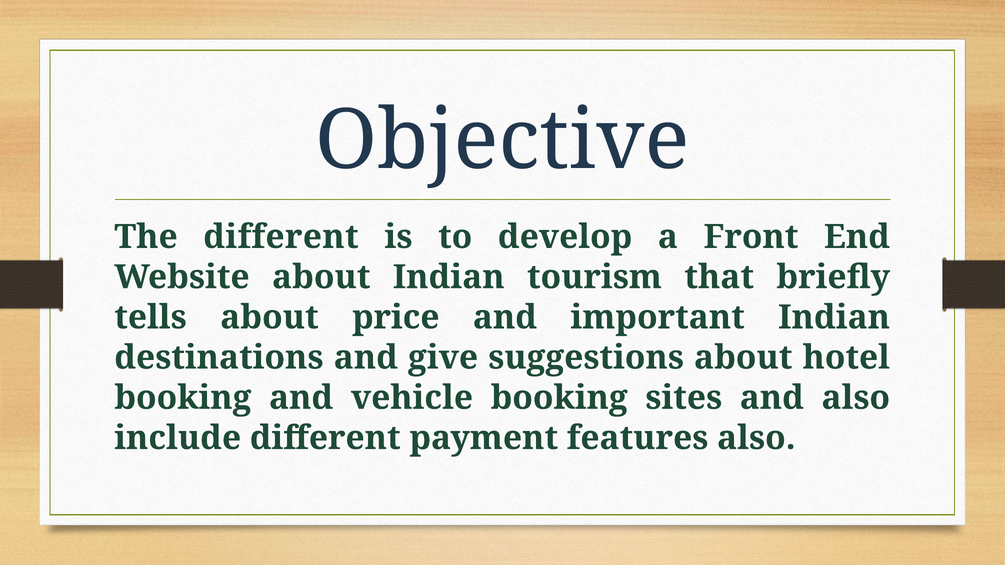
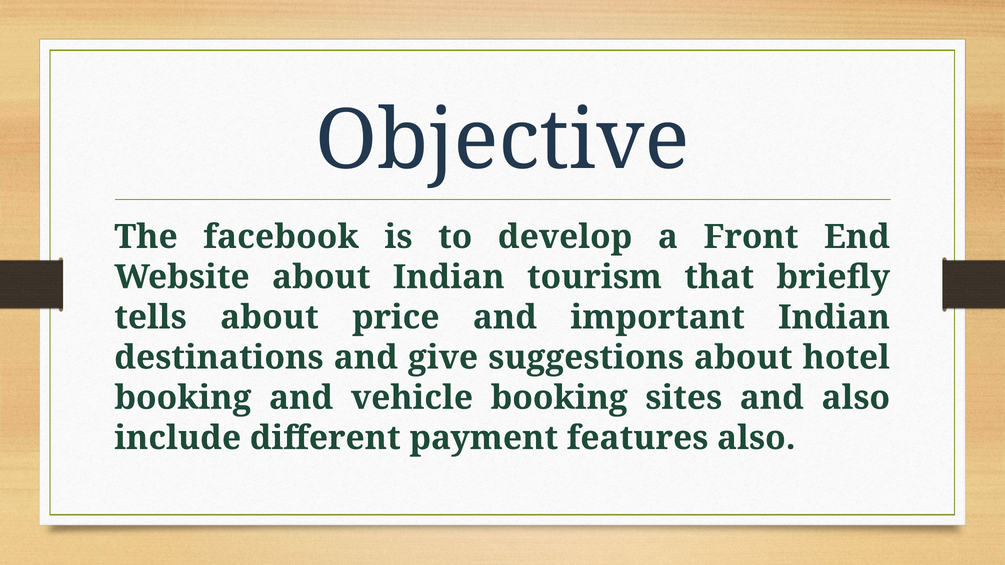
The different: different -> facebook (281, 237)
